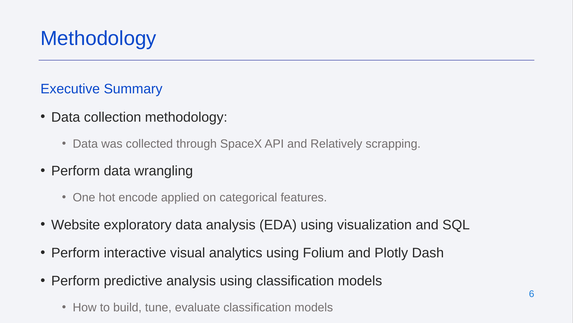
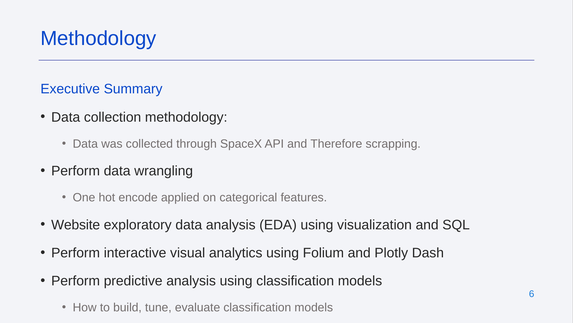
Relatively: Relatively -> Therefore (336, 144)
